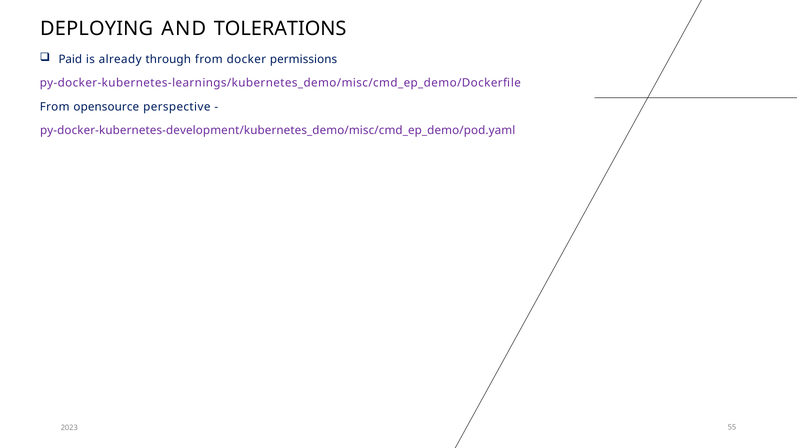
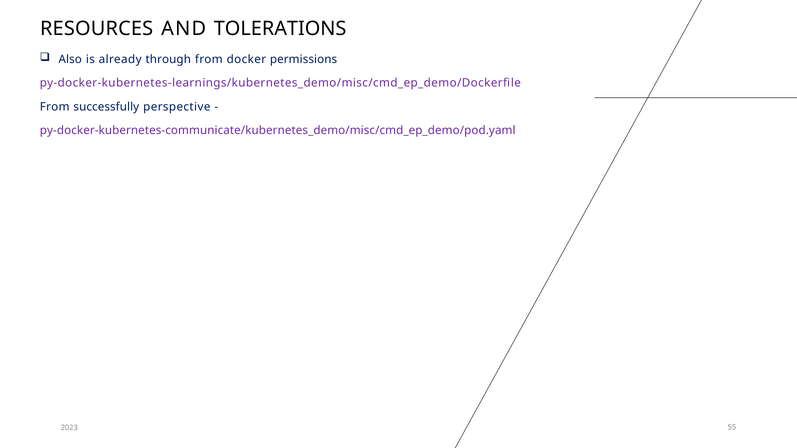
DEPLOYING: DEPLOYING -> RESOURCES (97, 29)
Paid: Paid -> Also (70, 59)
opensource: opensource -> successfully (106, 107)
py-docker-kubernetes-development/kubernetes_demo/misc/cmd_ep_demo/pod.yaml: py-docker-kubernetes-development/kubernetes_demo/misc/cmd_ep_demo/pod.yaml -> py-docker-kubernetes-communicate/kubernetes_demo/misc/cmd_ep_demo/pod.yaml (278, 130)
